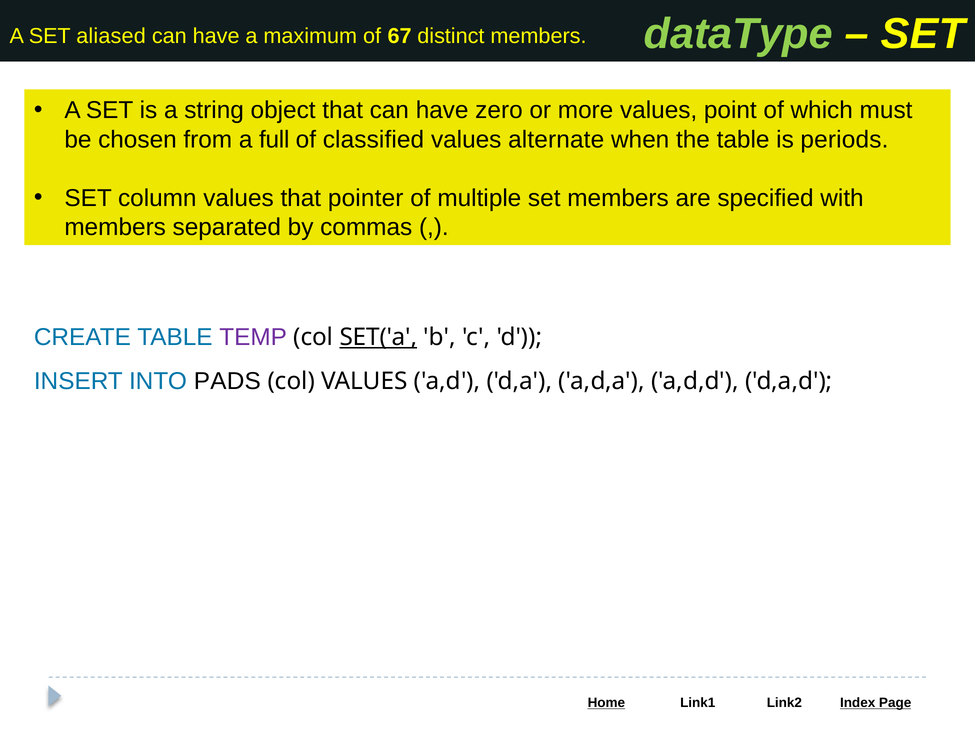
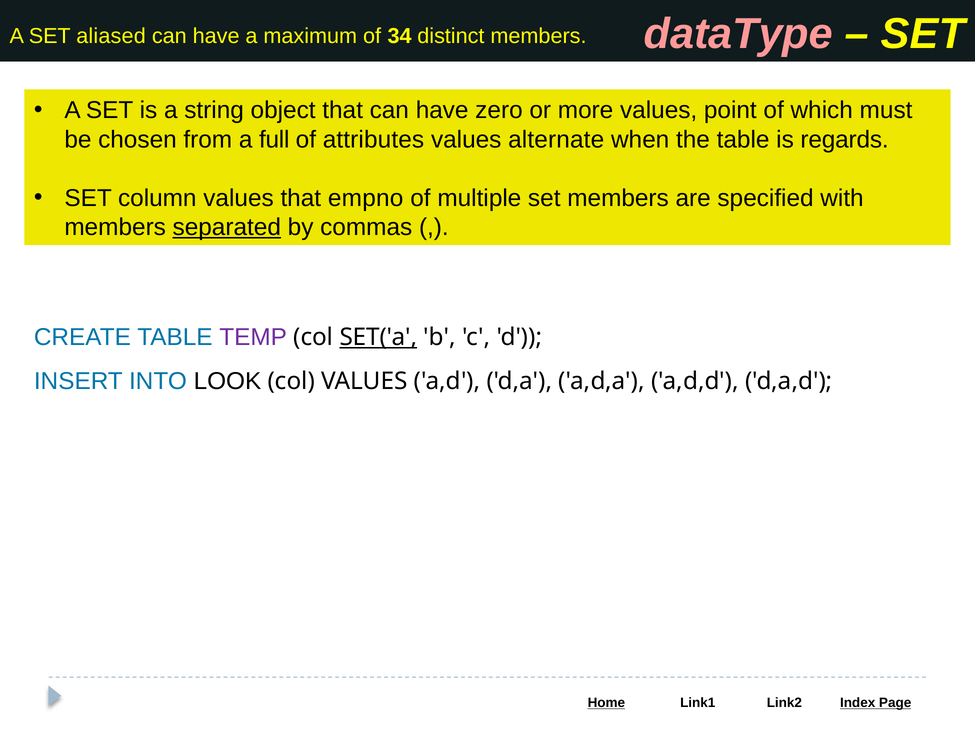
dataType colour: light green -> pink (738, 34)
67: 67 -> 34 (400, 36)
classified: classified -> attributes (373, 140)
periods: periods -> regards (845, 140)
pointer: pointer -> empno (366, 198)
separated underline: none -> present (227, 227)
PADS: PADS -> LOOK (227, 381)
